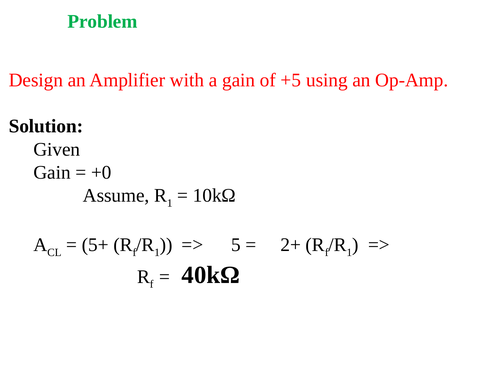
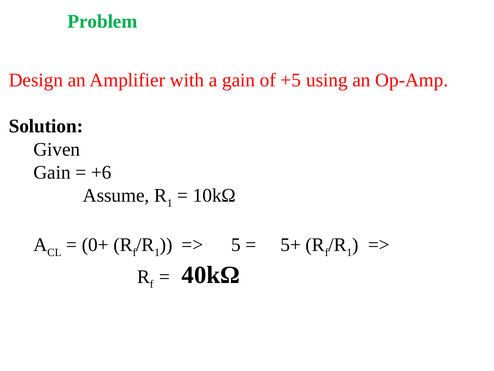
+0: +0 -> +6 (101, 172)
5+: 5+ -> 0+ (95, 245)
2+: 2+ -> 5+ (291, 245)
